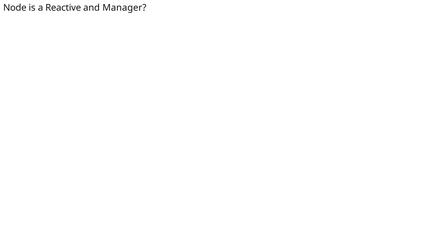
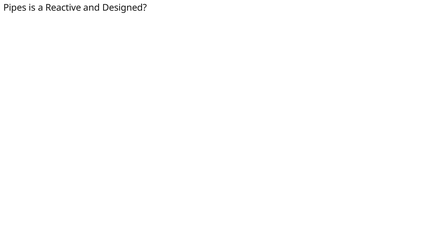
Node: Node -> Pipes (15, 8)
Manager: Manager -> Designed (125, 8)
